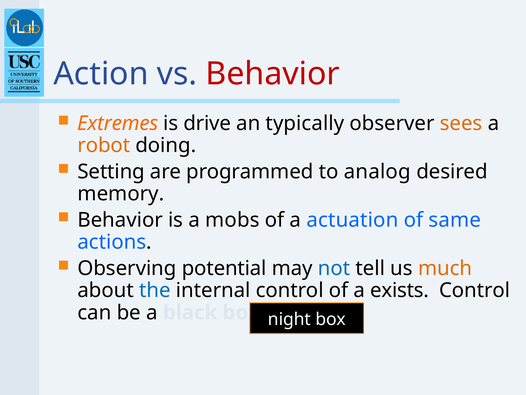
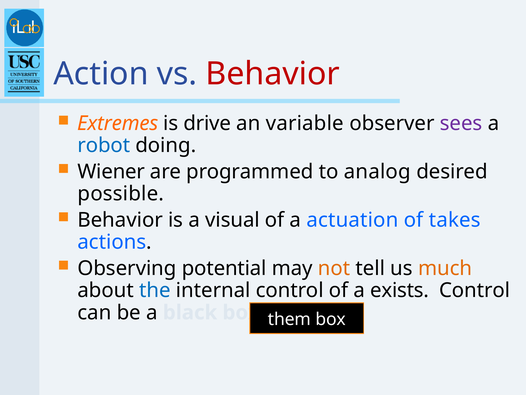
typically: typically -> variable (305, 123)
sees colour: orange -> purple (461, 123)
robot colour: orange -> blue (104, 145)
Setting: Setting -> Wiener (111, 171)
memory: memory -> possible (121, 194)
mobs: mobs -> visual (232, 220)
same: same -> takes (455, 220)
not colour: blue -> orange (334, 268)
night: night -> them (289, 319)
